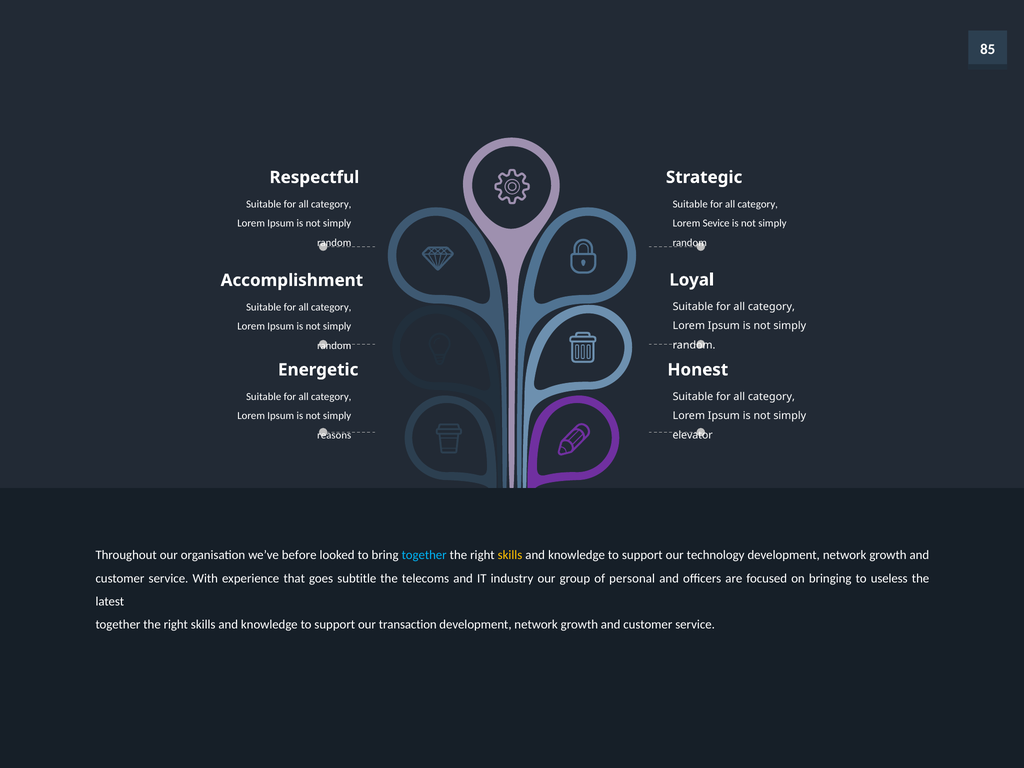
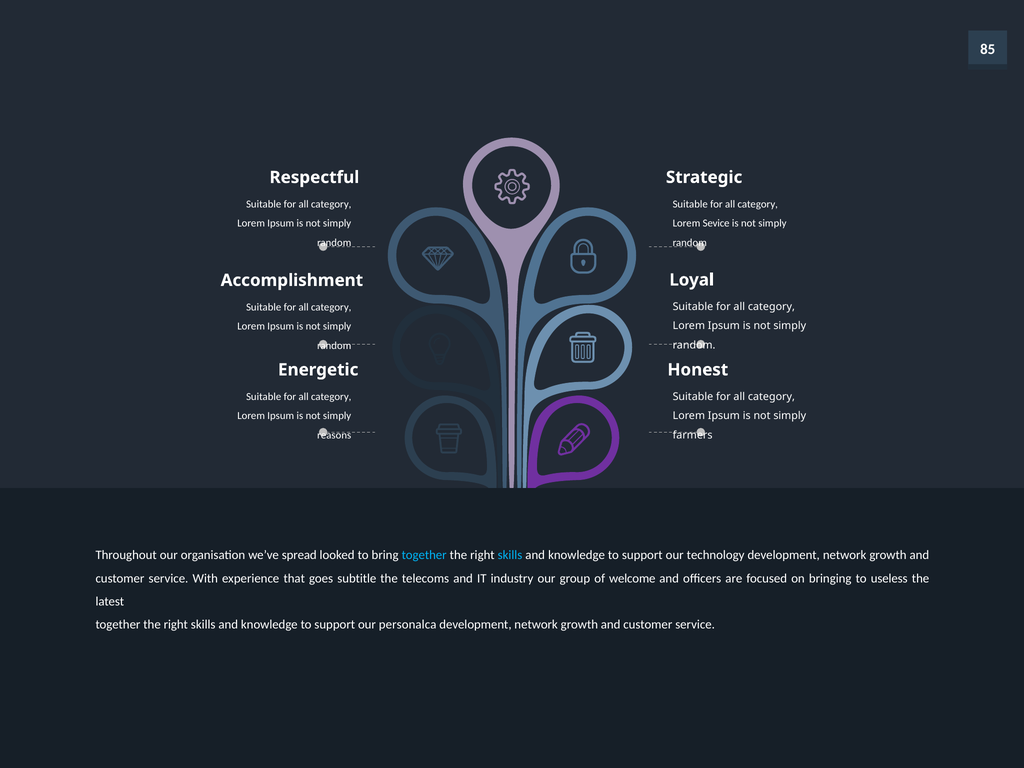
elevator: elevator -> farmers (693, 435)
before: before -> spread (299, 555)
skills colour: yellow -> light blue (510, 555)
personal: personal -> welcome (632, 578)
transaction: transaction -> personalca (408, 625)
